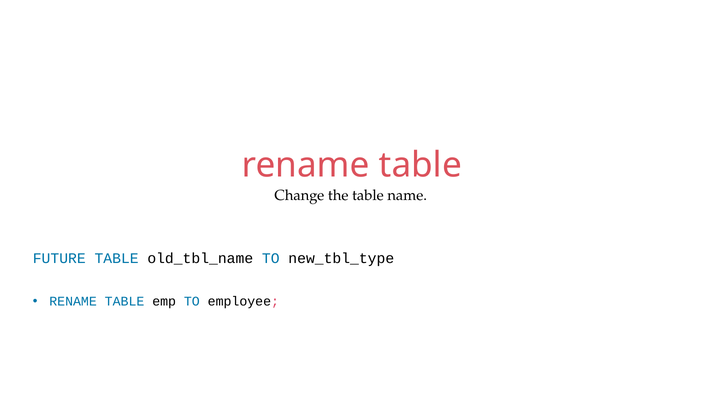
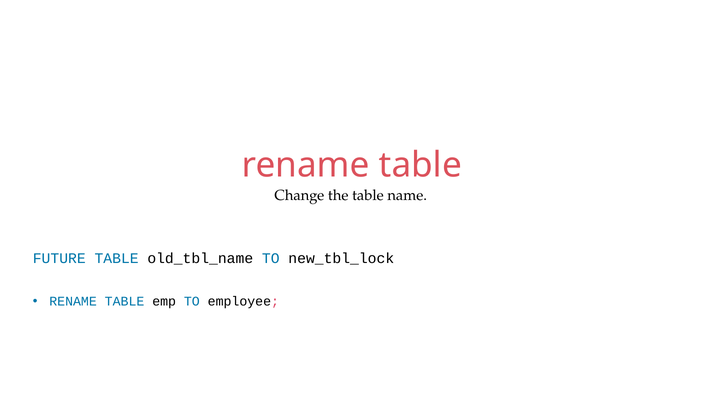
new_tbl_type: new_tbl_type -> new_tbl_lock (341, 258)
